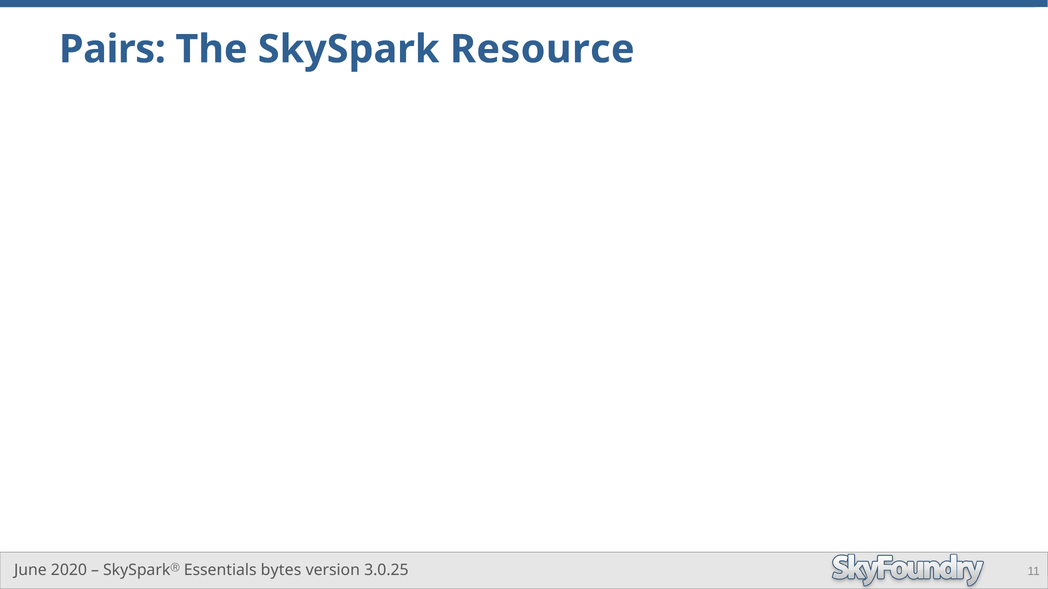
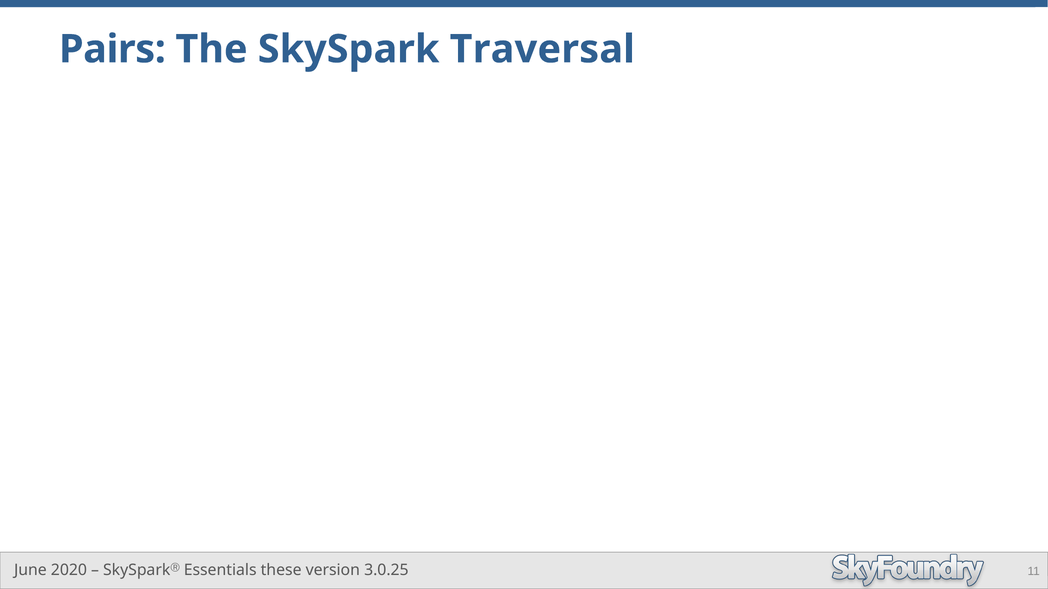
SkySpark Resource: Resource -> Traversal (542, 49)
bytes: bytes -> these (281, 571)
